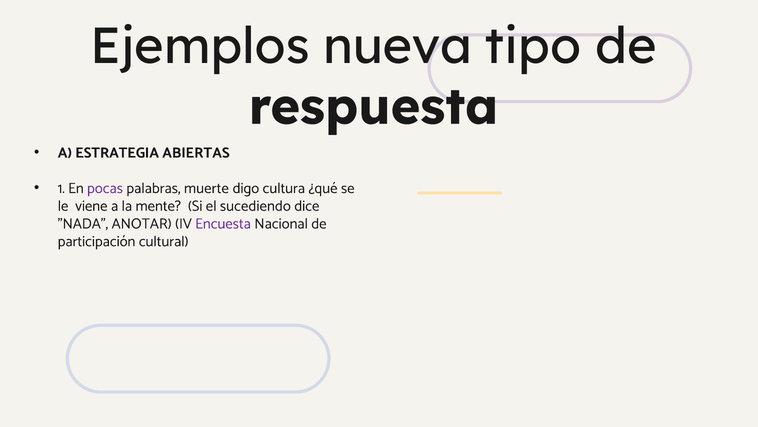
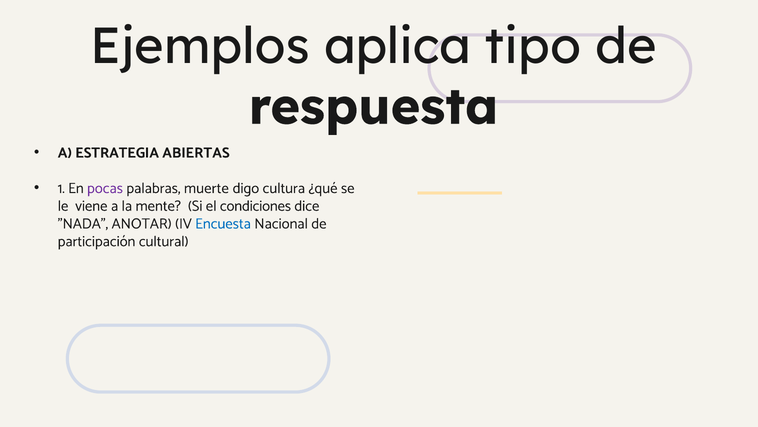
nueva: nueva -> aplica (398, 46)
sucediendo: sucediendo -> condiciones (255, 206)
Encuesta colour: purple -> blue (223, 223)
